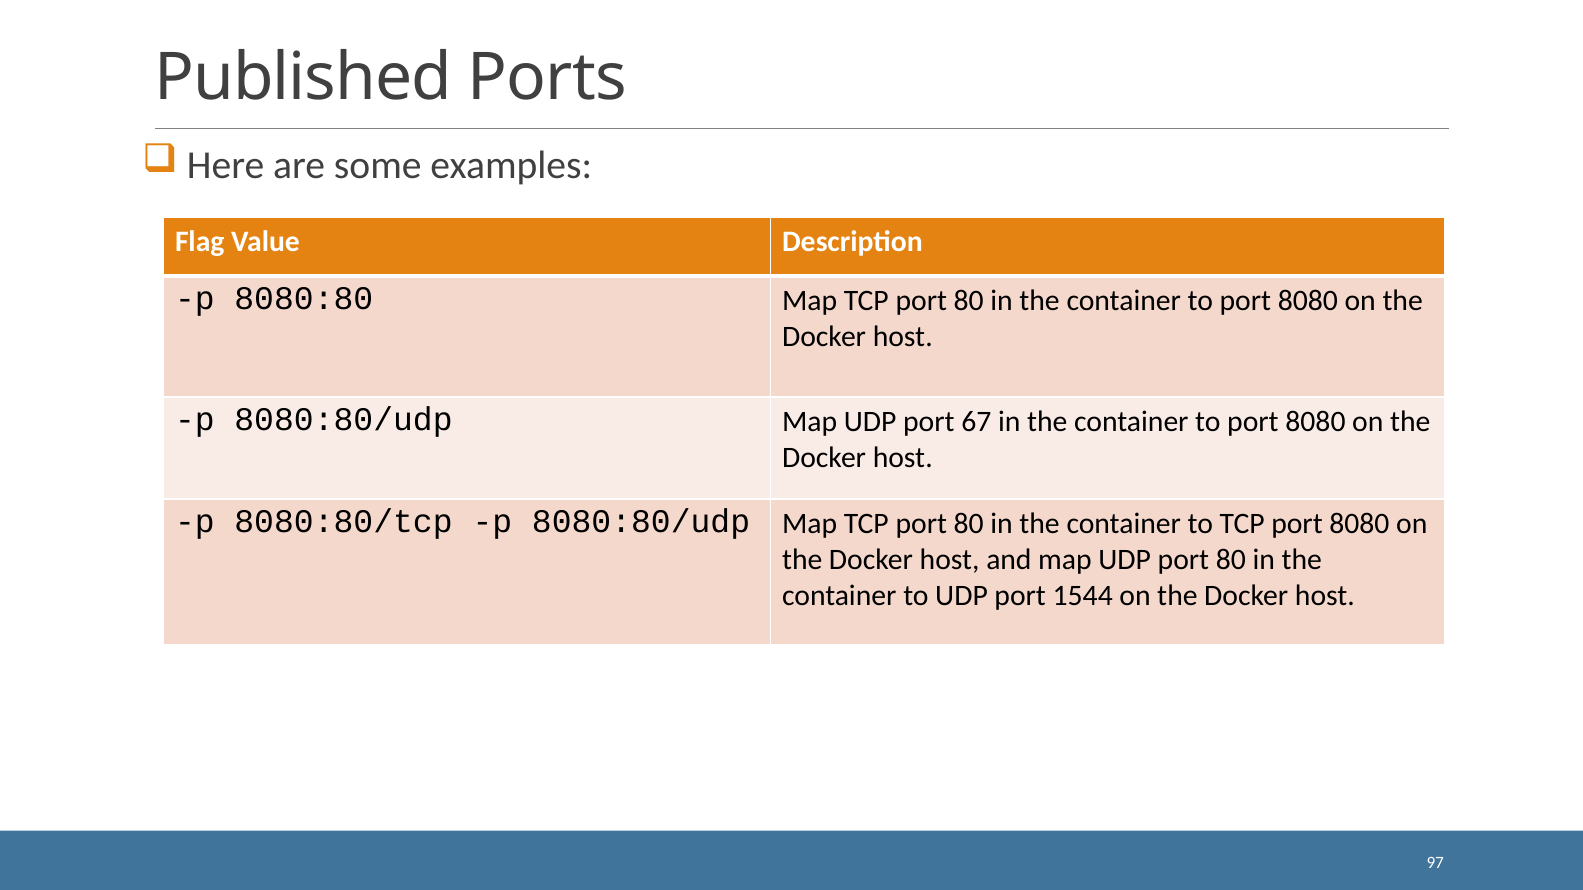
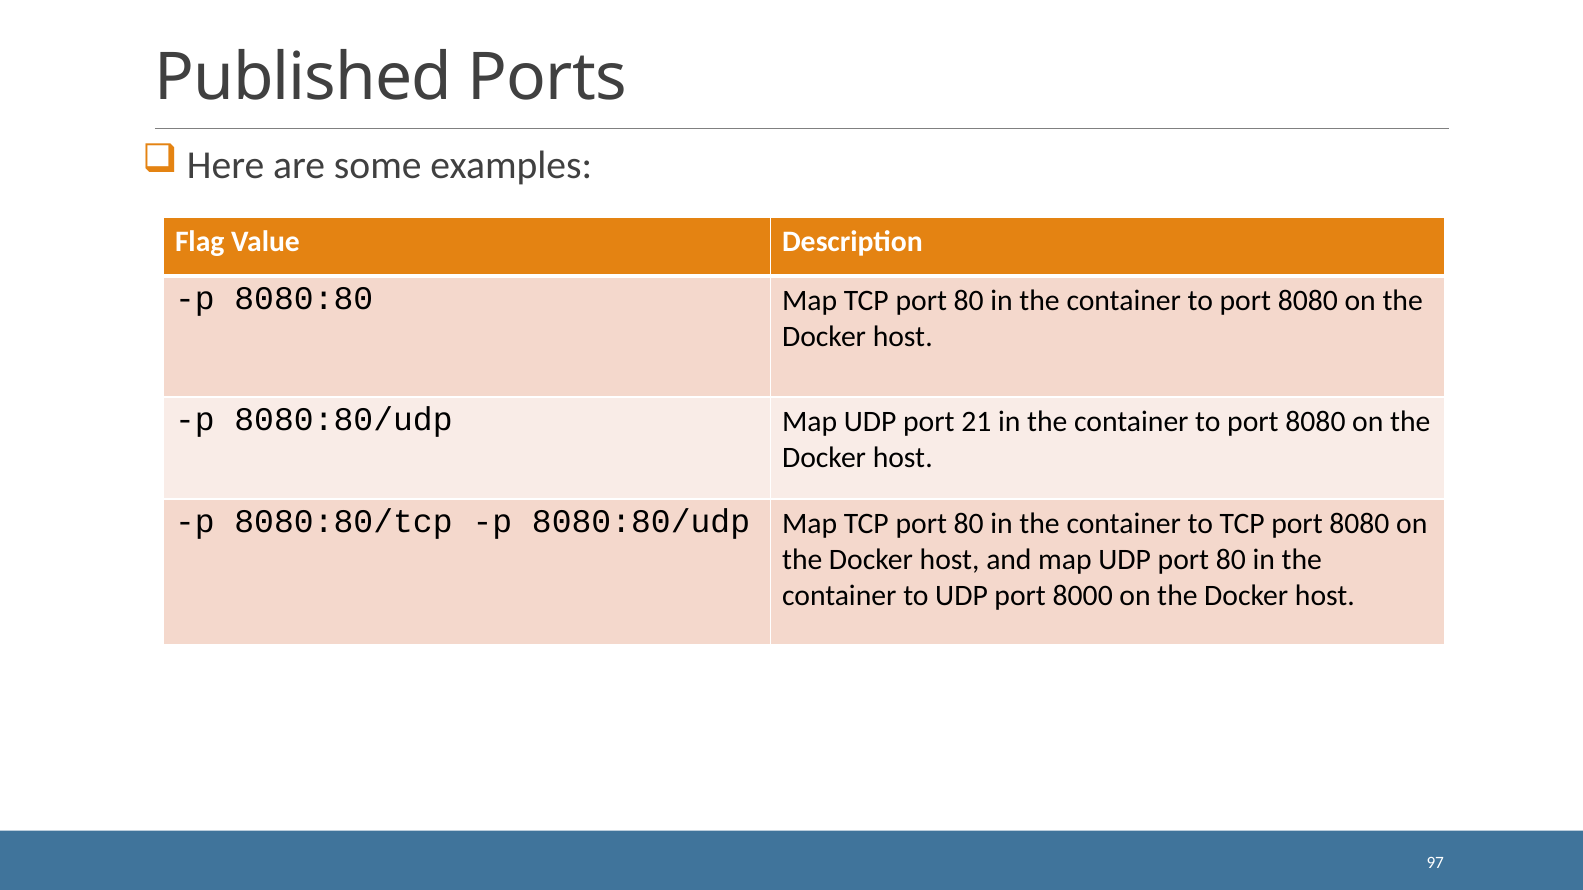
67: 67 -> 21 (976, 422)
1544: 1544 -> 8000 (1083, 596)
